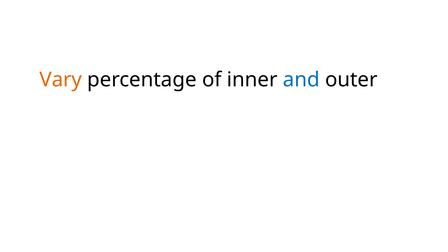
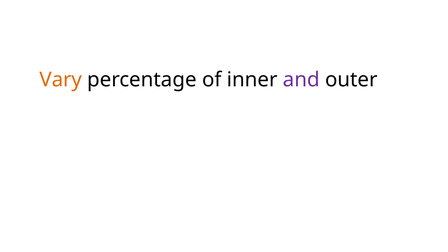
and colour: blue -> purple (301, 80)
